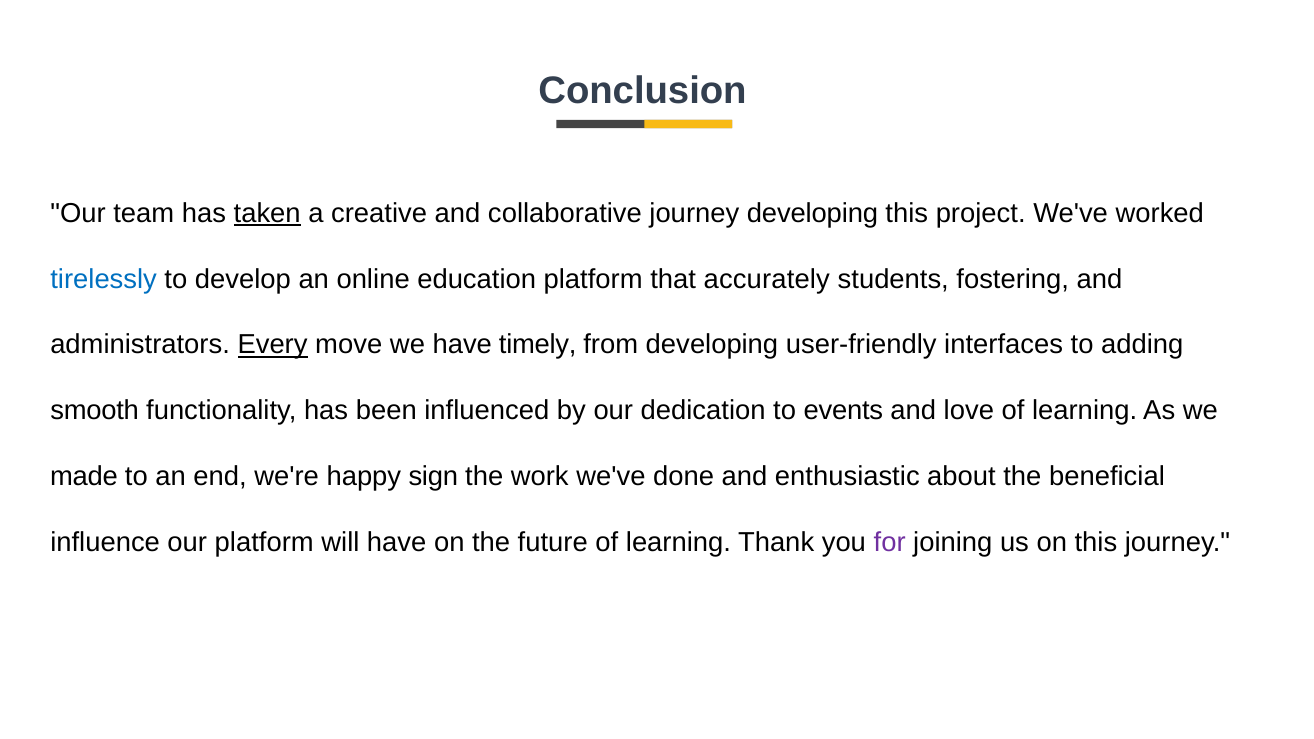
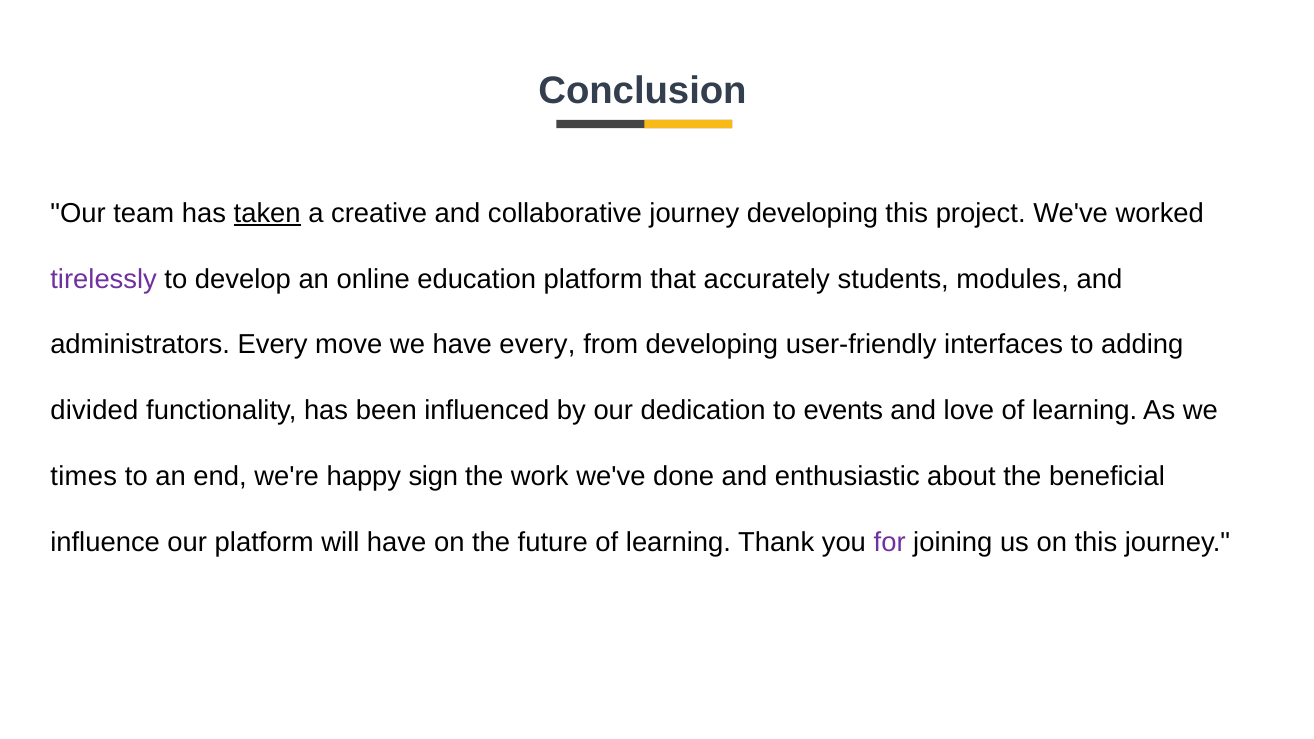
tirelessly colour: blue -> purple (104, 279)
fostering: fostering -> modules (1013, 279)
Every underline: present -> none (273, 345)
have timely: timely -> every (537, 345)
smooth: smooth -> divided (94, 411)
made: made -> times (84, 476)
